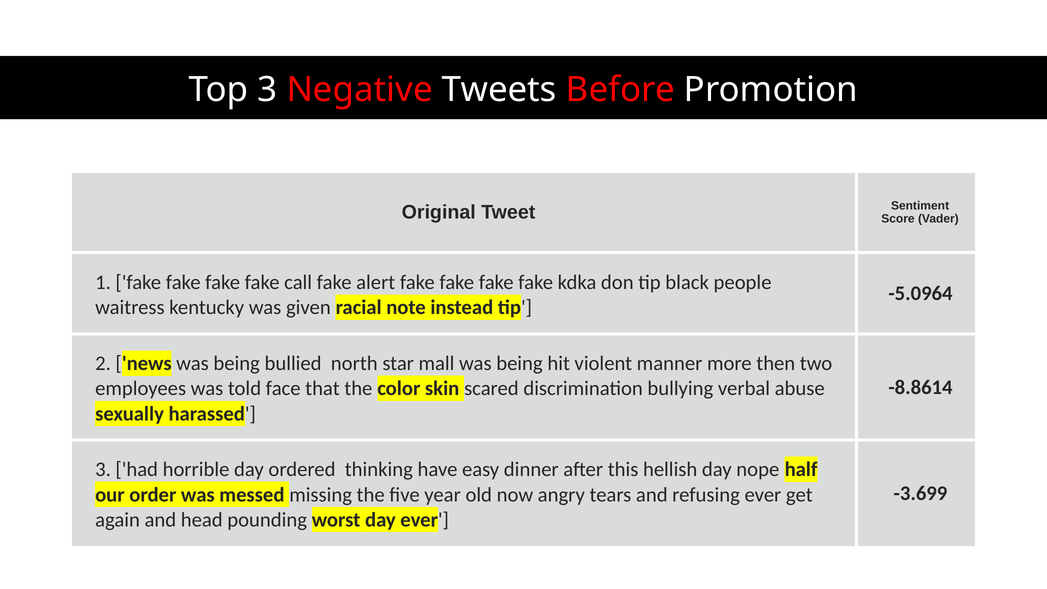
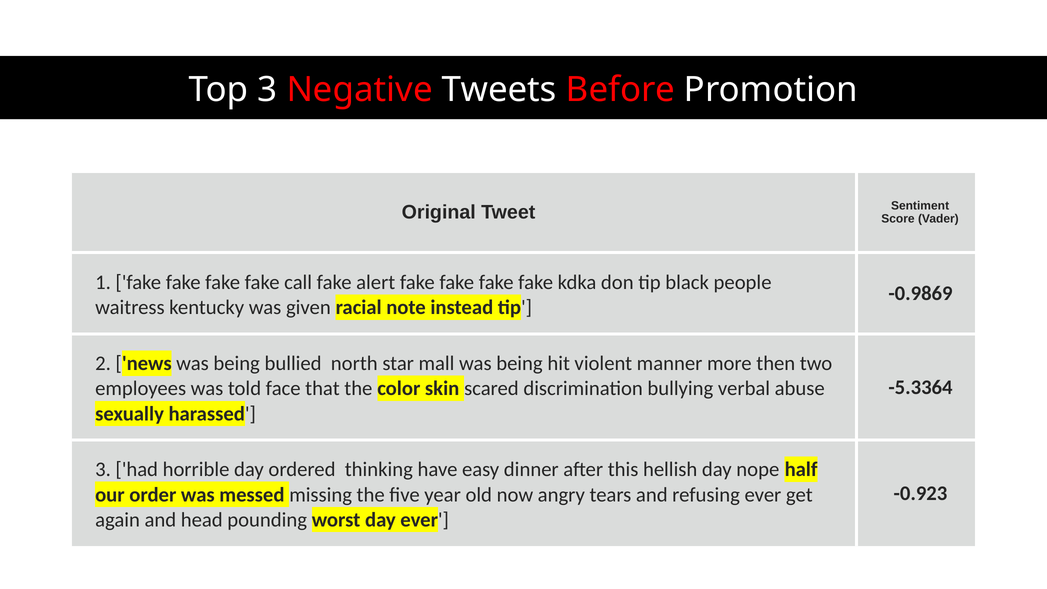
-5.0964: -5.0964 -> -0.9869 (920, 293)
-8.8614: -8.8614 -> -5.3364 (920, 387)
-3.699: -3.699 -> -0.923 (920, 493)
